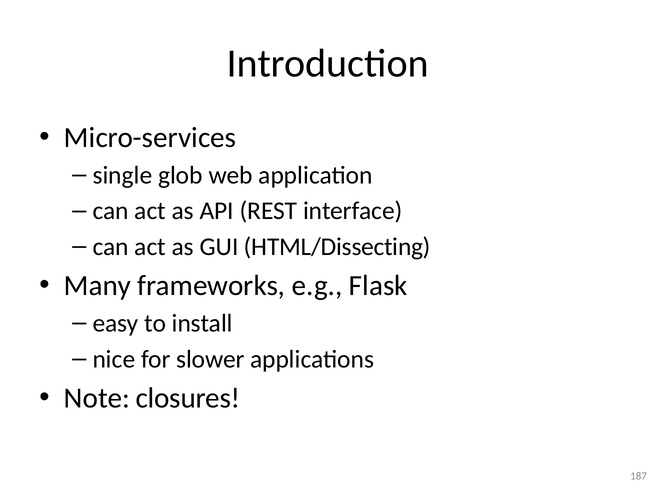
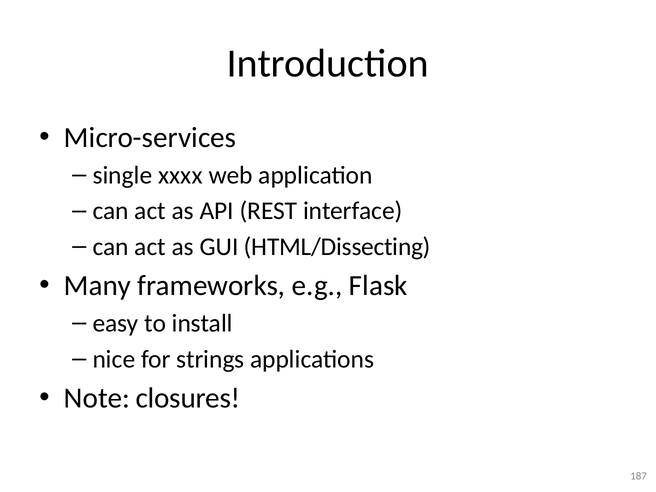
glob: glob -> xxxx (180, 175)
slower: slower -> strings (210, 359)
